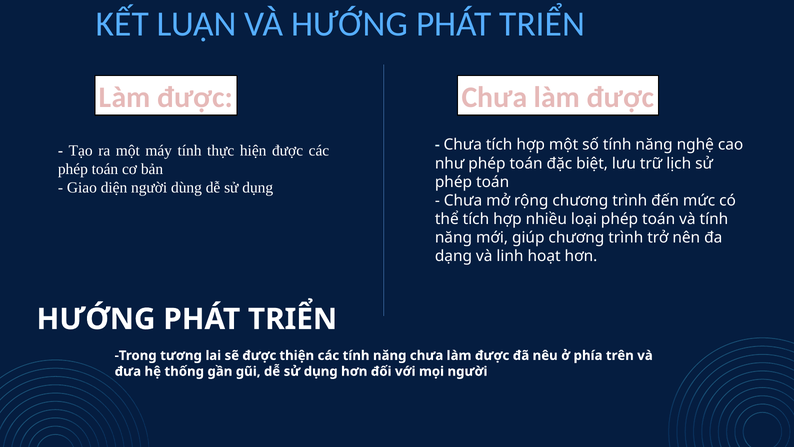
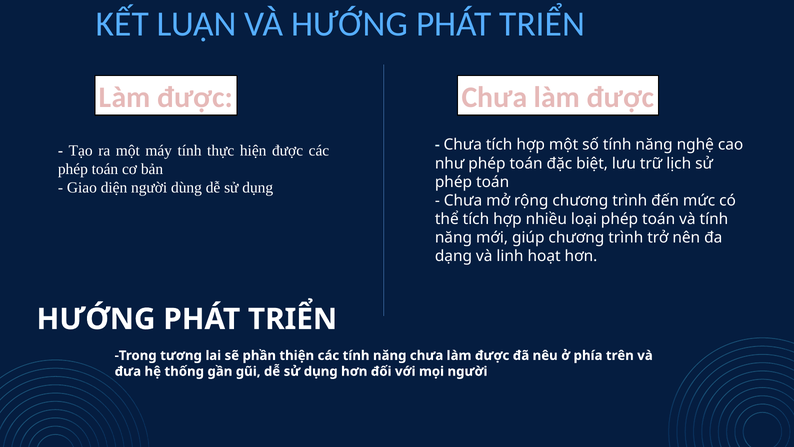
sẽ được: được -> phần (259, 355)
